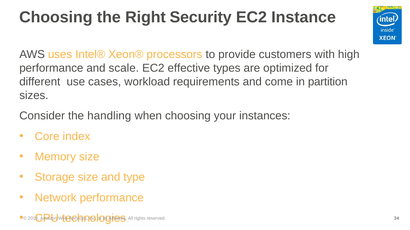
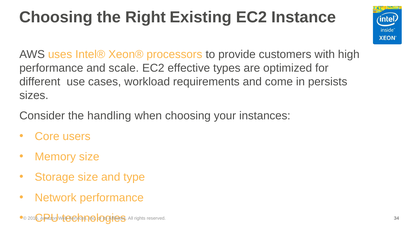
Security: Security -> Existing (201, 17)
partition: partition -> persists (328, 82)
index: index -> users (77, 137)
